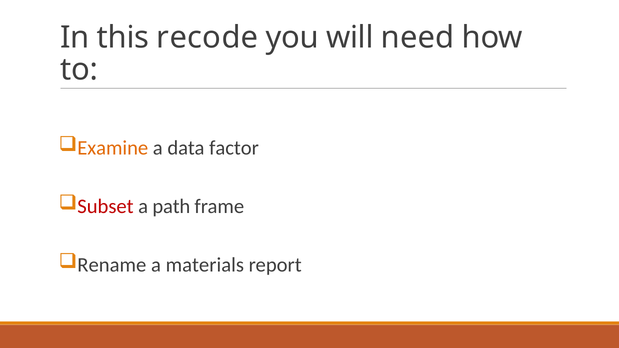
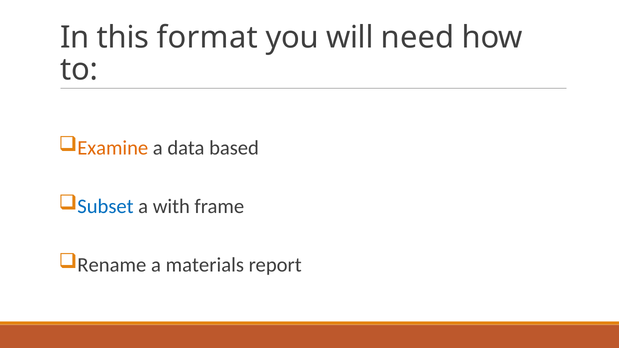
recode: recode -> format (207, 38)
factor: factor -> based (234, 148)
Subset colour: red -> blue (105, 207)
path: path -> with (171, 207)
